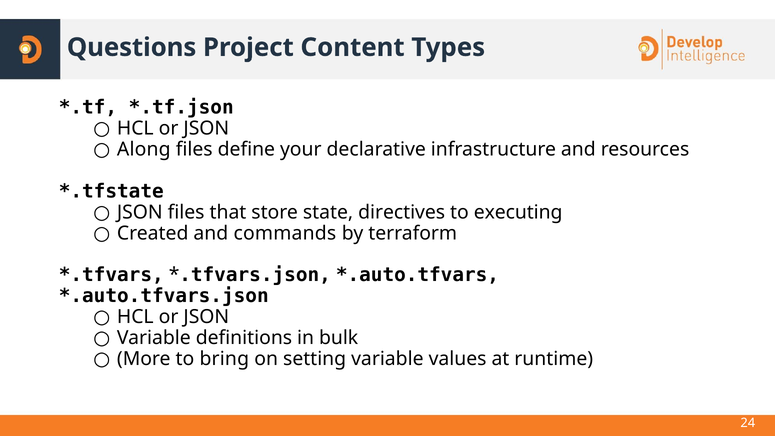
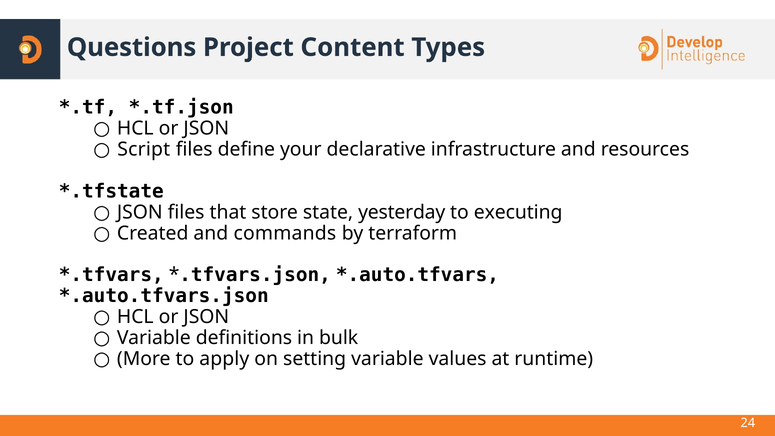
Along: Along -> Script (144, 149)
directives: directives -> yesterday (402, 212)
bring: bring -> apply (224, 359)
